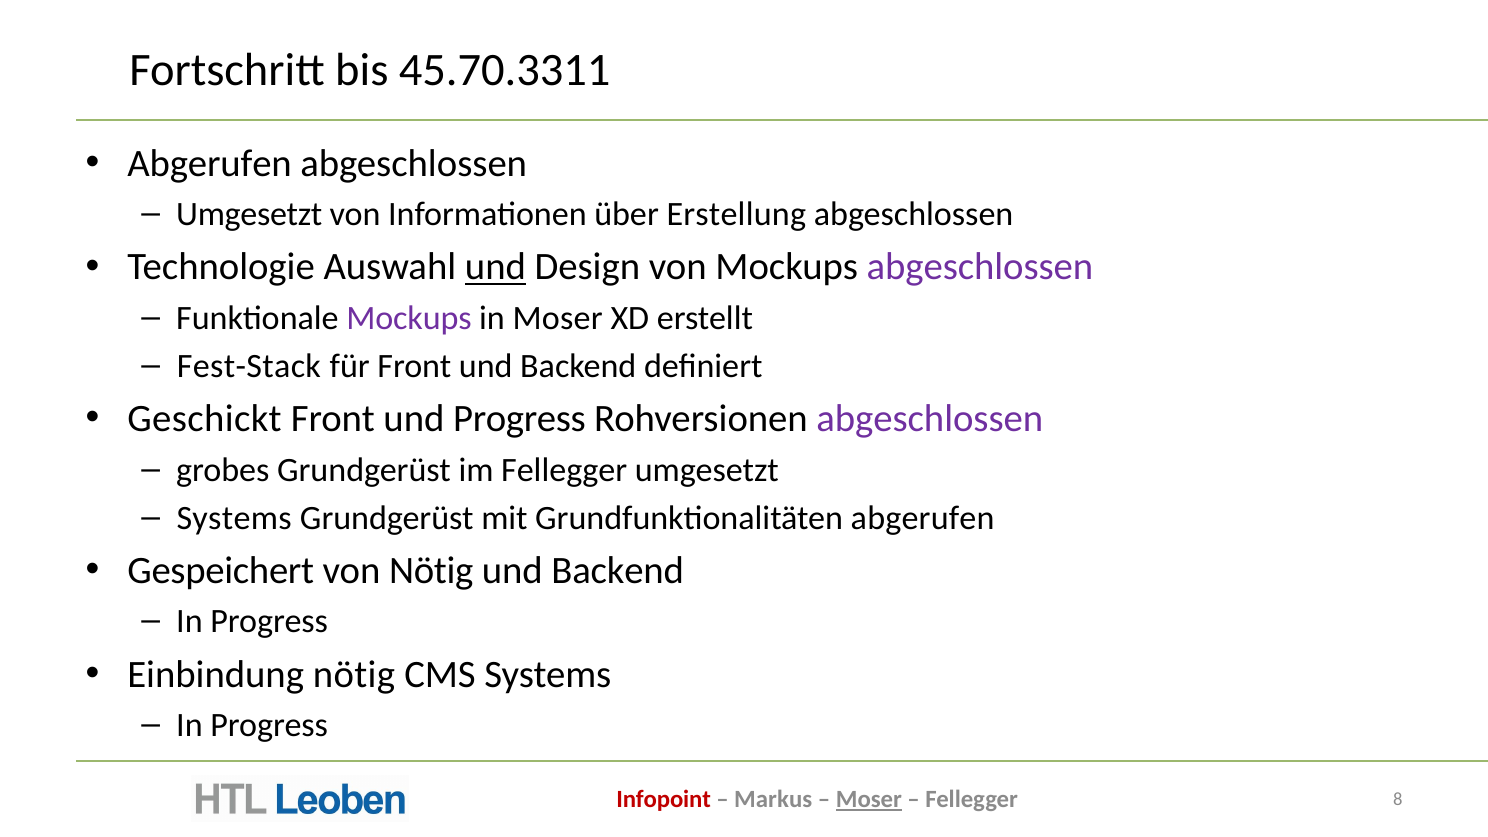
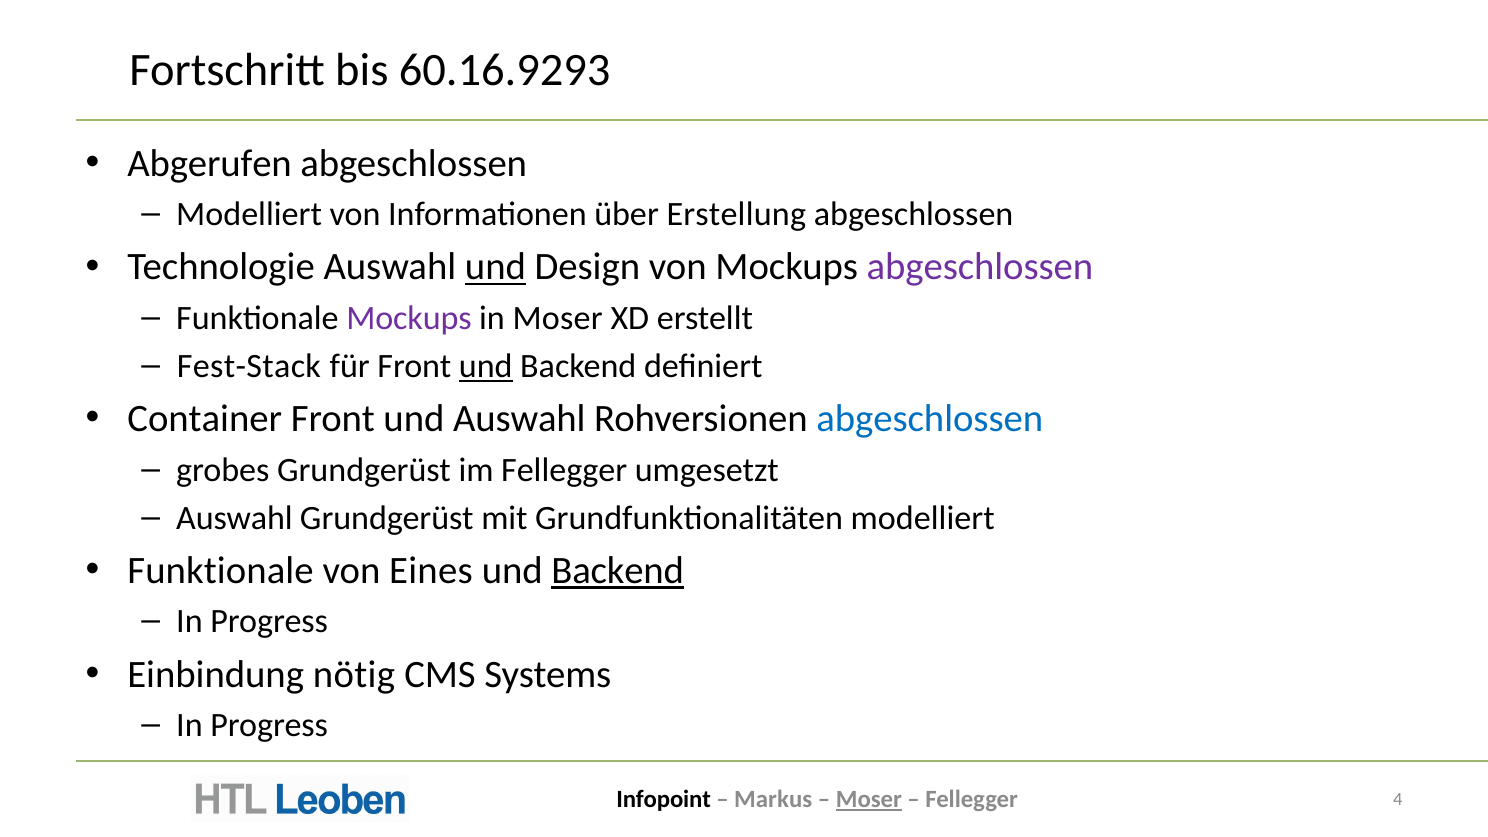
45.70.3311: 45.70.3311 -> 60.16.9293 (505, 70)
Umgesetzt: Umgesetzt -> Modelliert (249, 214)
und underline: none -> present (486, 366)
Geschickt: Geschickt -> Container (205, 419)
und Progress: Progress -> Auswahl (519, 419)
abgeschlossen colour: purple -> blue (930, 419)
Systems: Systems -> Auswahl (234, 518)
Grundfunktionalitäten abgerufen: abgerufen -> modelliert (923, 518)
Gespeichert: Gespeichert -> Funktionale (221, 571)
von Nötig: Nötig -> Eines (431, 571)
Backend underline: none -> present (618, 571)
Infopoint colour: red -> black (664, 799)
8: 8 -> 4 (1398, 799)
